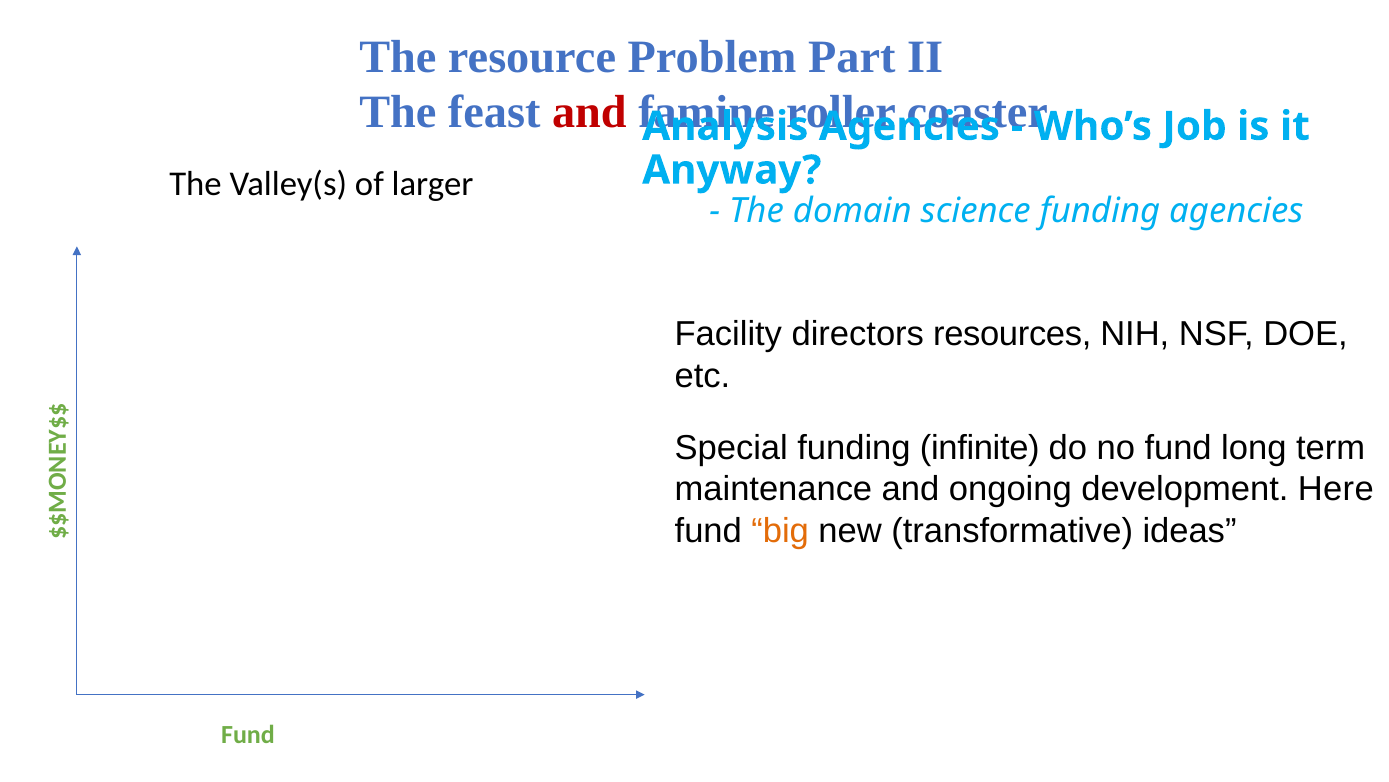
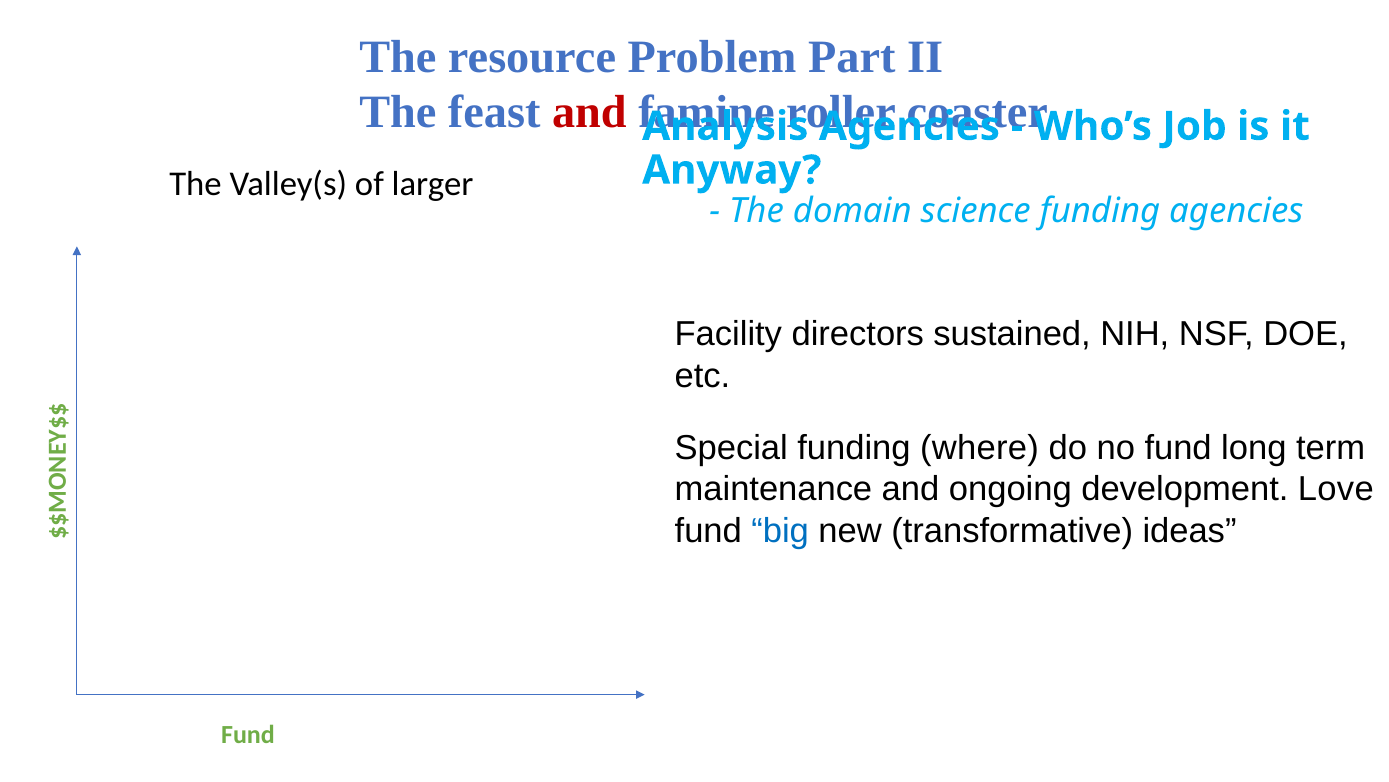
resources: resources -> sustained (1012, 334)
infinite: infinite -> where (980, 447)
Here: Here -> Love (1336, 489)
big colour: orange -> blue (780, 530)
